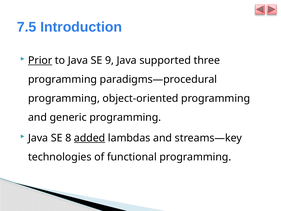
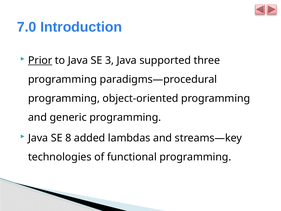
7.5: 7.5 -> 7.0 (27, 27)
9: 9 -> 3 (109, 60)
added underline: present -> none (90, 138)
